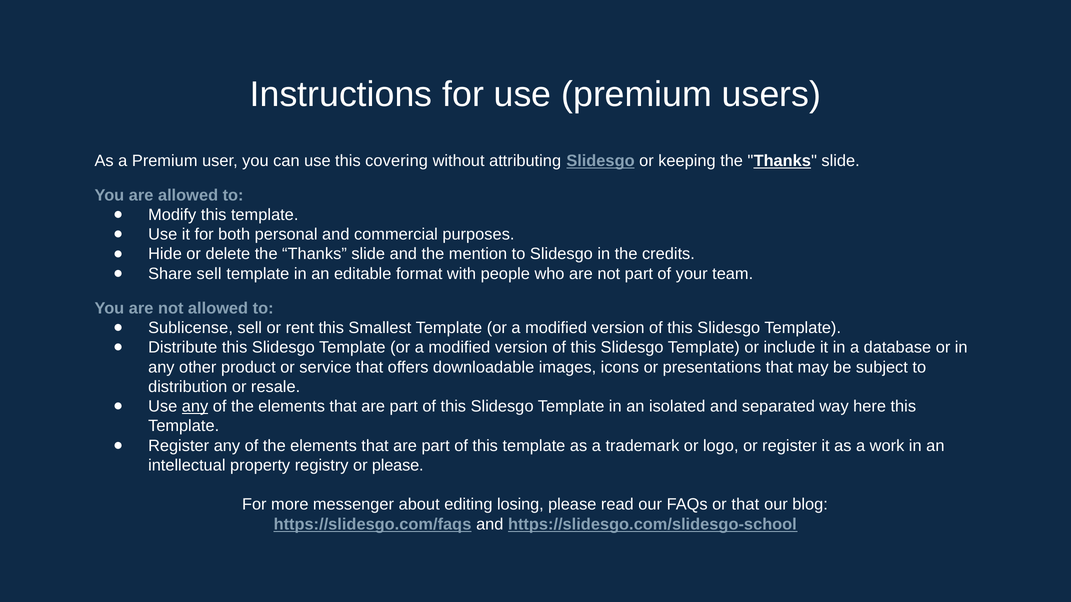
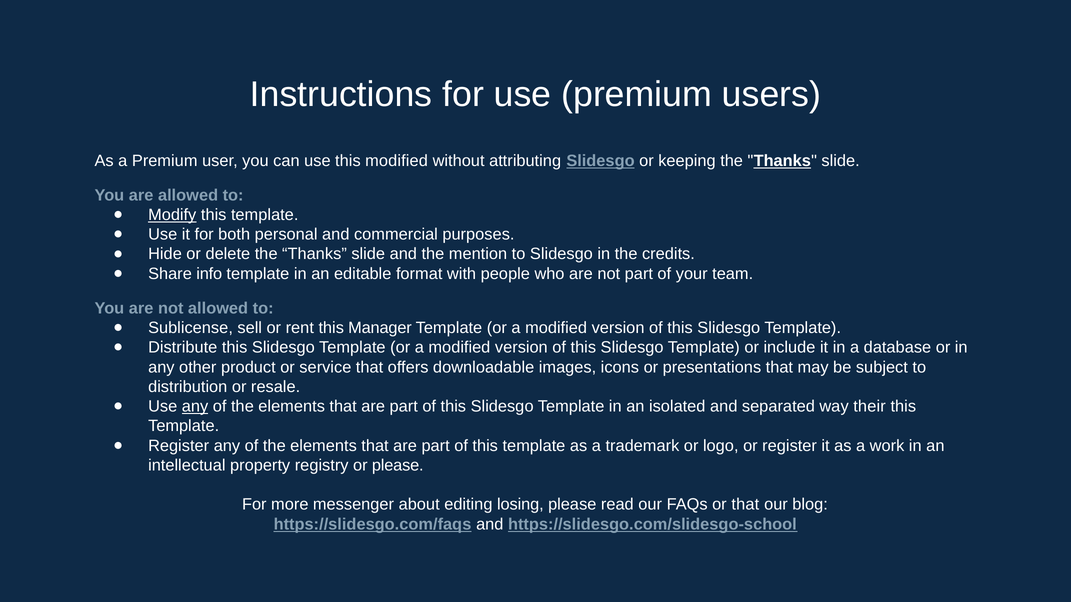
this covering: covering -> modified (397, 161)
Modify underline: none -> present (172, 215)
Share sell: sell -> info (209, 274)
Smallest: Smallest -> Manager (380, 328)
here: here -> their (870, 407)
